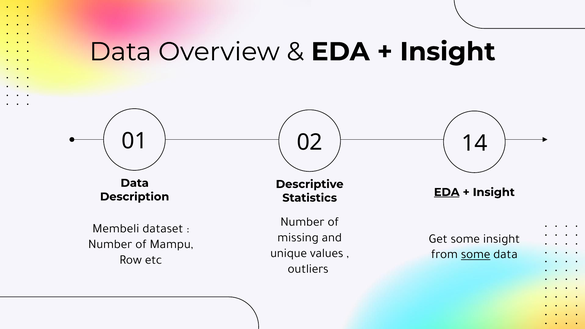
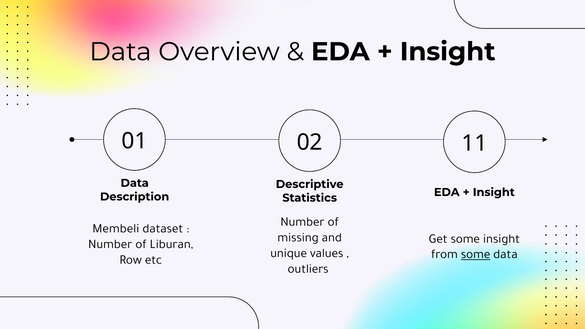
14: 14 -> 11 (474, 143)
EDA underline: present -> none (447, 192)
Mampu: Mampu -> Liburan (172, 244)
